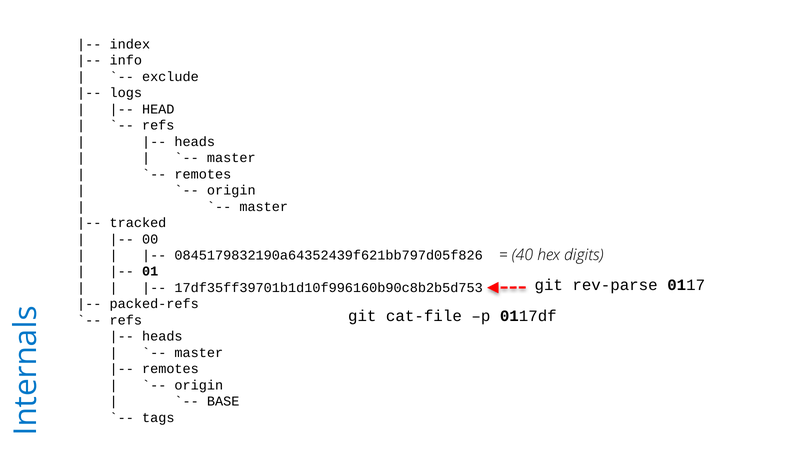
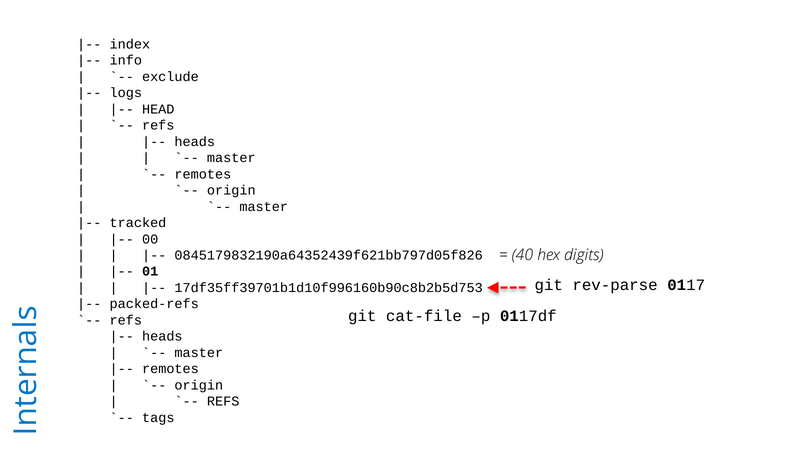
BASE: BASE -> REFS (223, 401)
